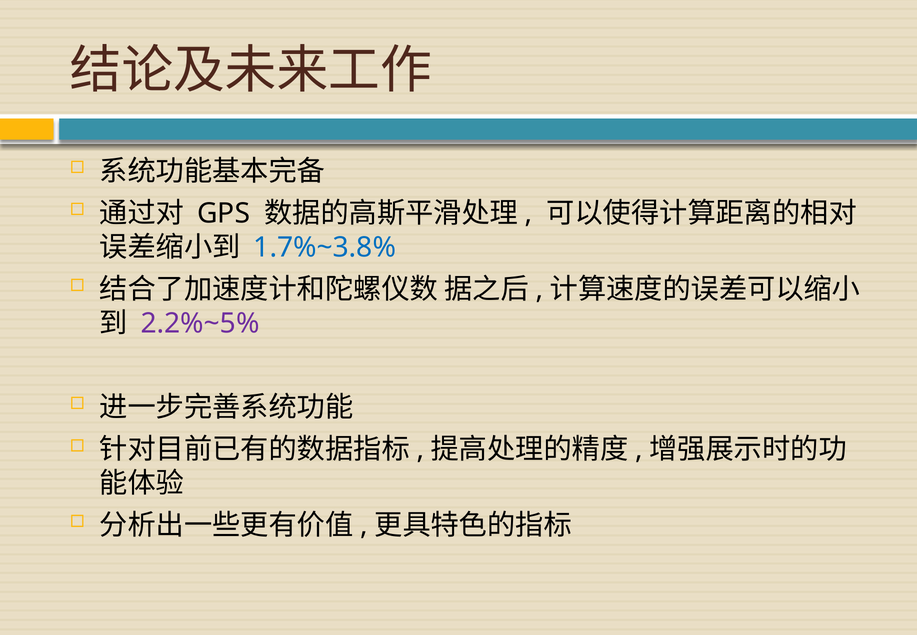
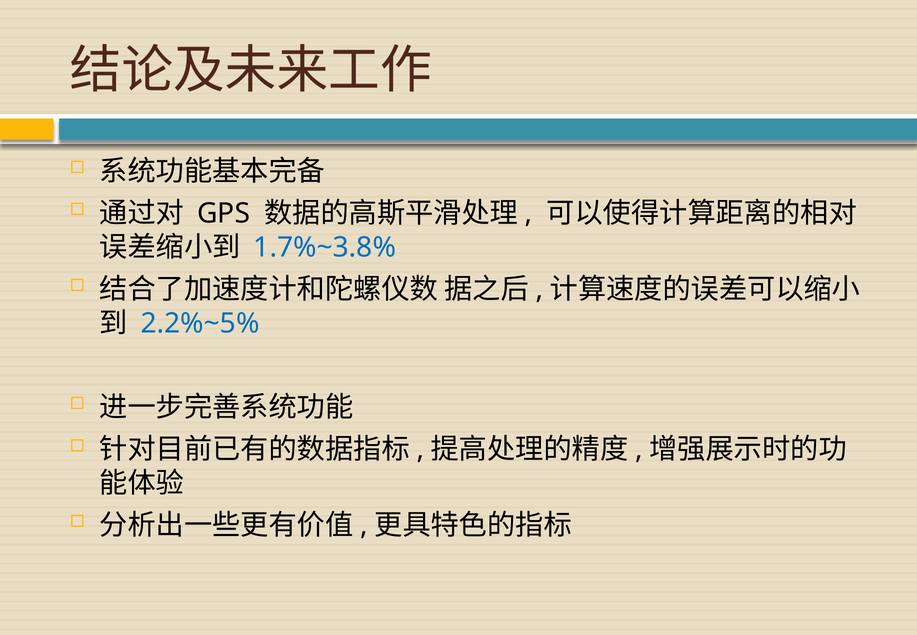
2.2%~5% colour: purple -> blue (200, 323)
